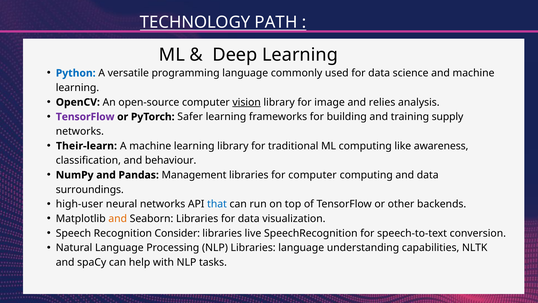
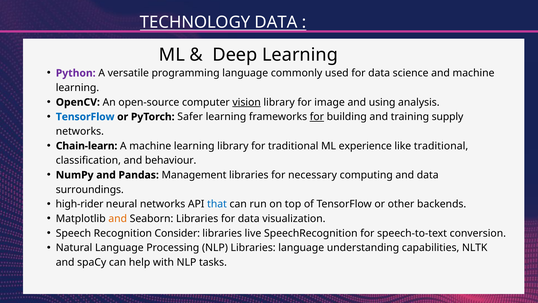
TECHNOLOGY PATH: PATH -> DATA (276, 22)
Python colour: blue -> purple (76, 73)
relies: relies -> using (382, 102)
TensorFlow colour: purple -> blue (85, 117)
for underline: none -> present (317, 117)
Their-learn: Their-learn -> Chain-learn (87, 146)
ML computing: computing -> experience (365, 146)
like awareness: awareness -> traditional (441, 146)
for computer: computer -> necessary (313, 175)
high-user: high-user -> high-rider (80, 204)
